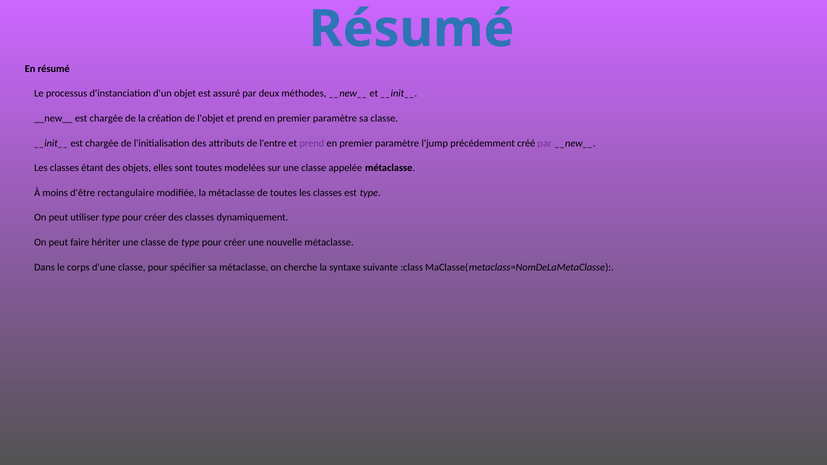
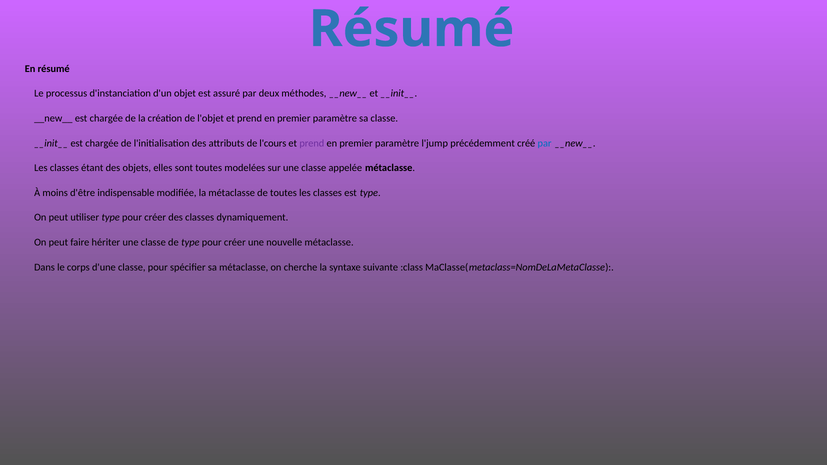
l'entre: l'entre -> l'cours (273, 143)
par colour: purple -> blue (545, 143)
rectangulaire: rectangulaire -> indispensable (126, 193)
